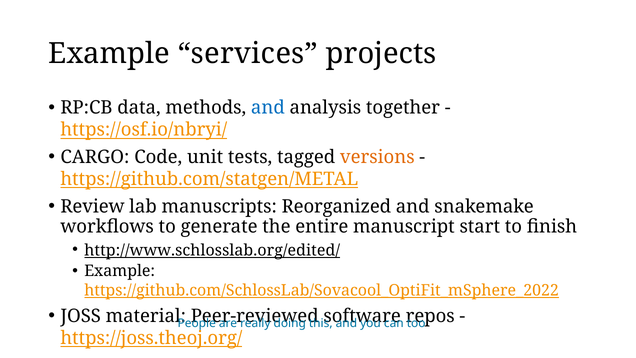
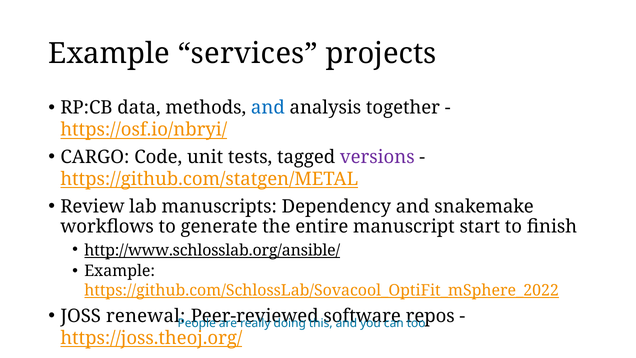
versions colour: orange -> purple (377, 157)
Reorganized: Reorganized -> Dependency (336, 206)
http://www.schlosslab.org/edited/: http://www.schlosslab.org/edited/ -> http://www.schlosslab.org/ansible/ (212, 250)
material: material -> renewal (146, 316)
